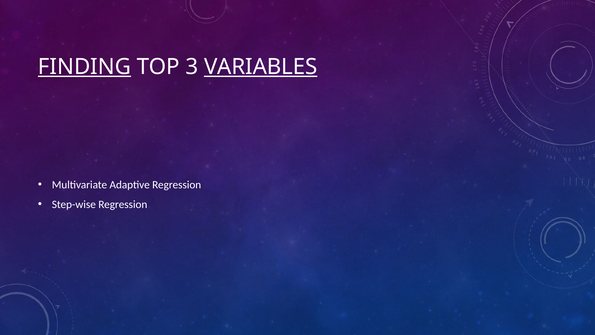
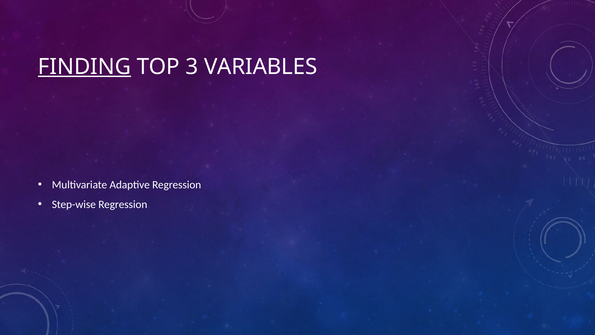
VARIABLES underline: present -> none (261, 67)
